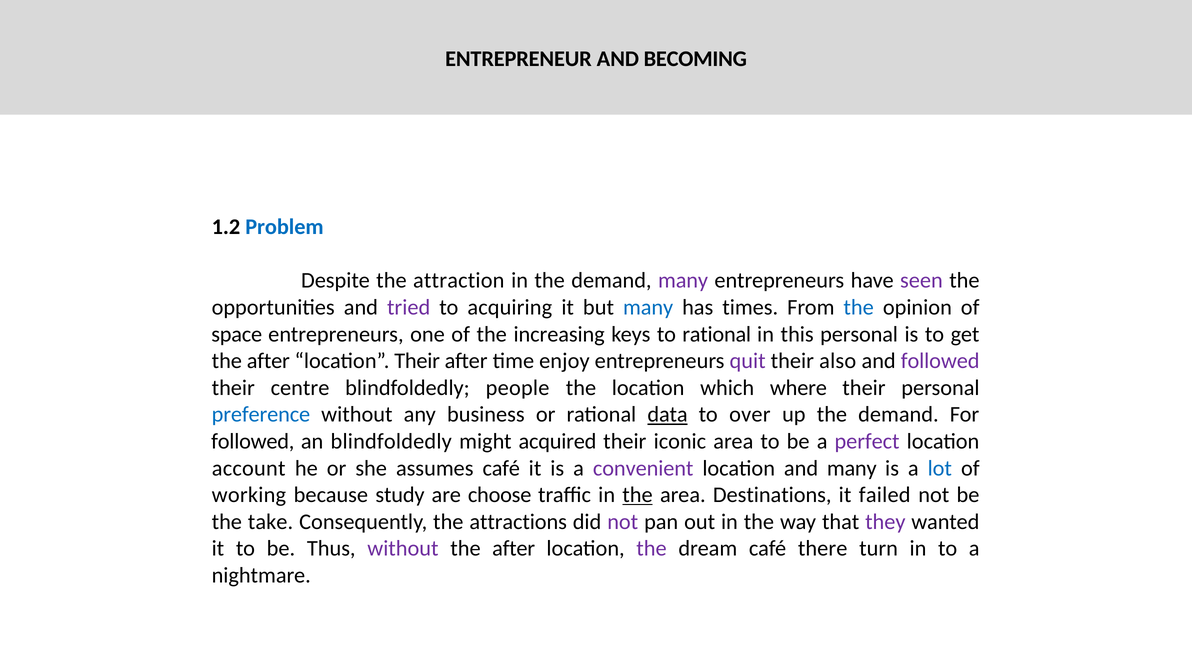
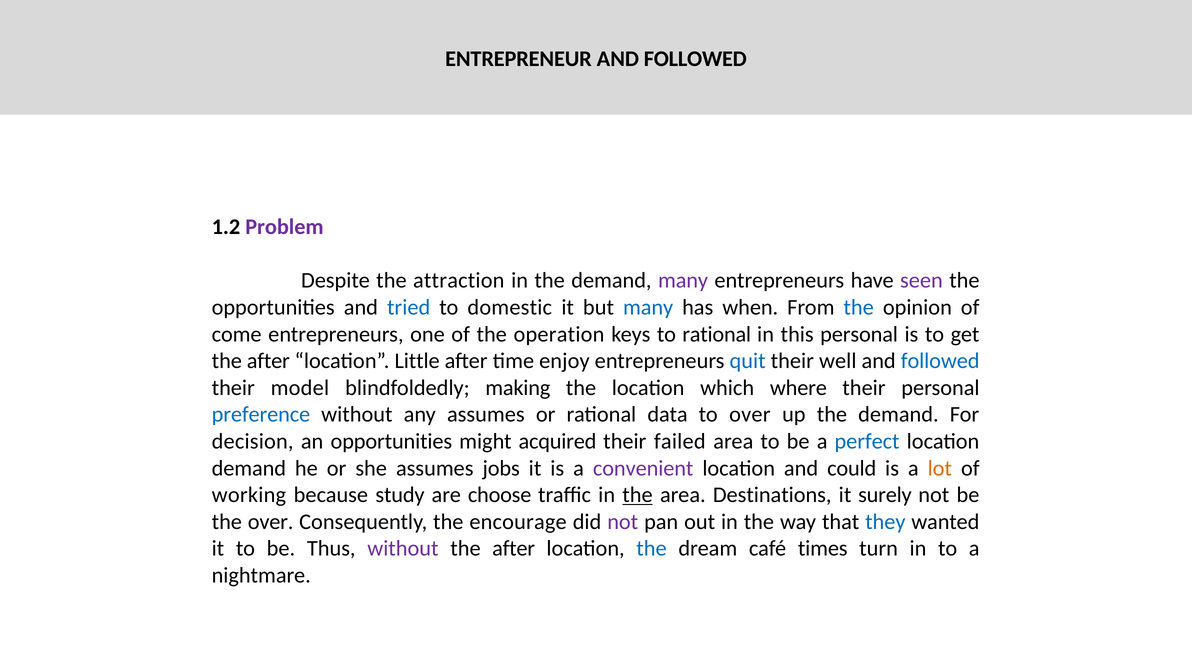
BECOMING: BECOMING -> FOLLOWED (695, 59)
Problem colour: blue -> purple (284, 227)
tried colour: purple -> blue (409, 308)
acquiring: acquiring -> domestic (510, 308)
times: times -> when (750, 308)
space: space -> come (237, 334)
increasing: increasing -> operation (559, 334)
location Their: Their -> Little (417, 361)
quit colour: purple -> blue (748, 361)
also: also -> well (838, 361)
followed colour: purple -> blue (940, 361)
centre: centre -> model (300, 388)
people: people -> making (518, 388)
any business: business -> assumes (486, 415)
data underline: present -> none (668, 415)
followed: followed -> decision (253, 442)
an blindfoldedly: blindfoldedly -> opportunities (391, 442)
iconic: iconic -> failed (680, 442)
perfect colour: purple -> blue (867, 442)
account: account -> demand (249, 468)
assumes café: café -> jobs (501, 468)
and many: many -> could (852, 468)
lot colour: blue -> orange (940, 468)
failed: failed -> surely (885, 495)
the take: take -> over (271, 522)
attractions: attractions -> encourage (518, 522)
they colour: purple -> blue (885, 522)
the colour: purple -> blue (652, 549)
there: there -> times (823, 549)
